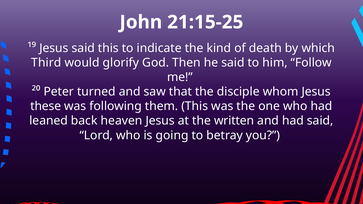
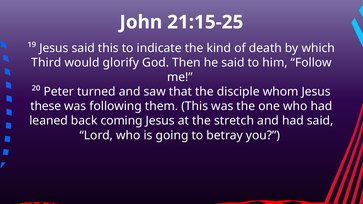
heaven: heaven -> coming (122, 121)
written: written -> stretch (234, 121)
